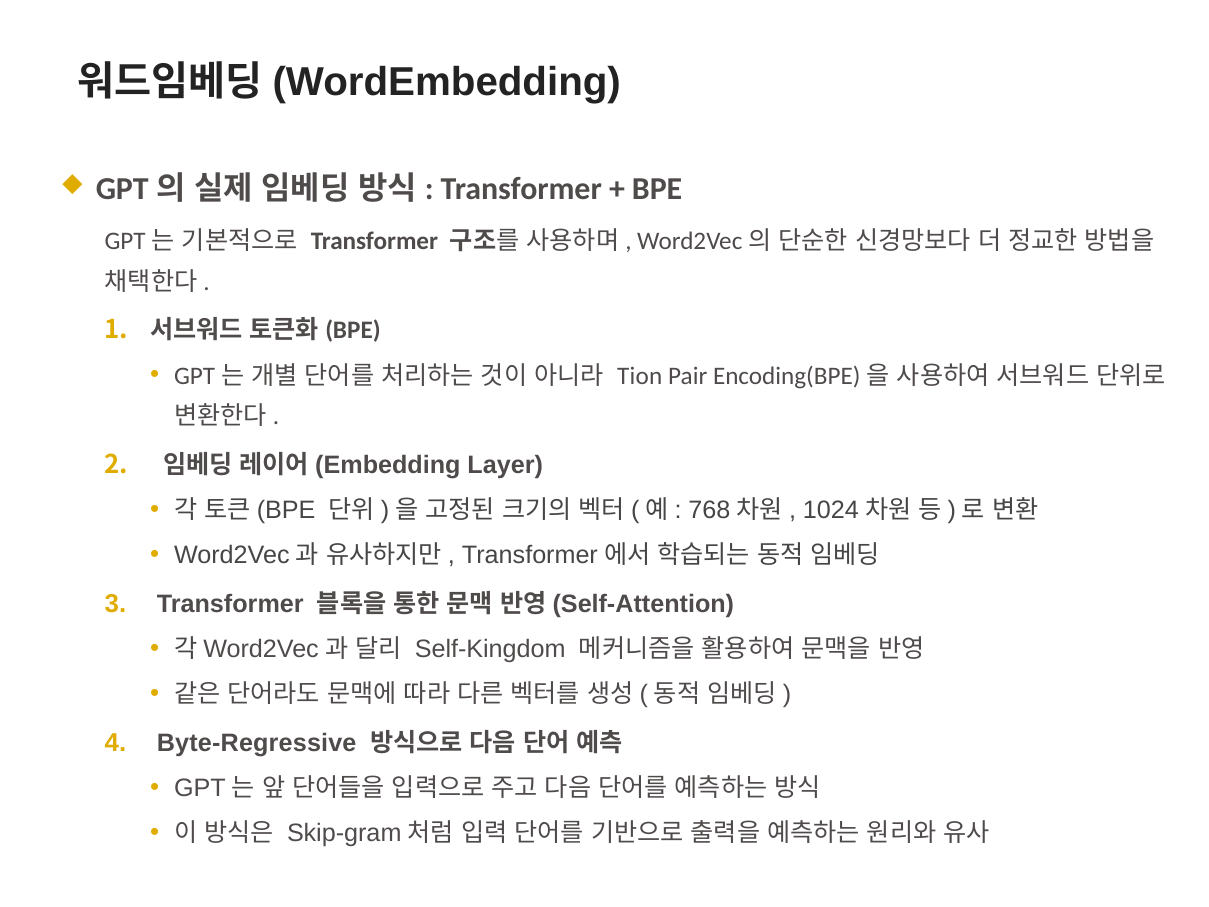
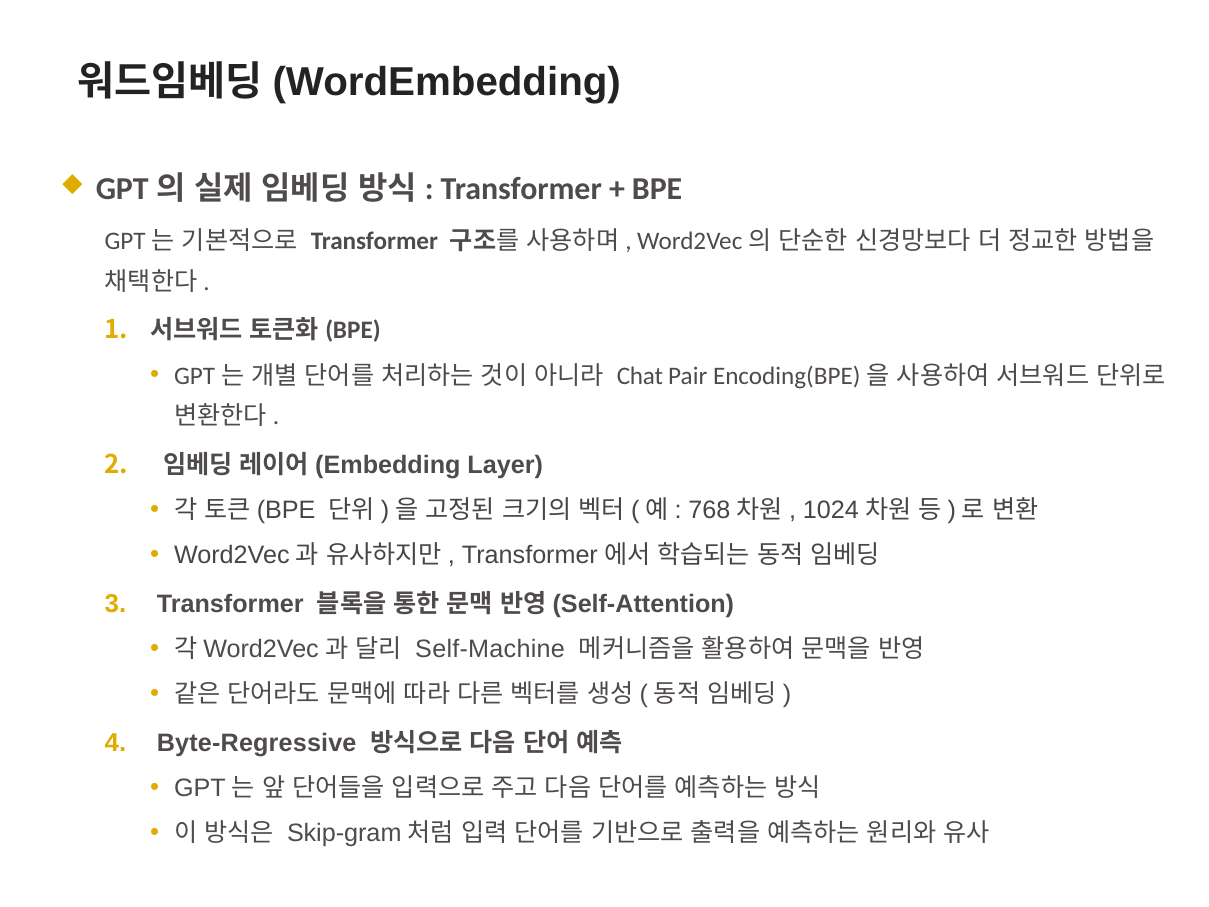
Tion: Tion -> Chat (640, 376)
Self-Kingdom: Self-Kingdom -> Self-Machine (490, 649)
